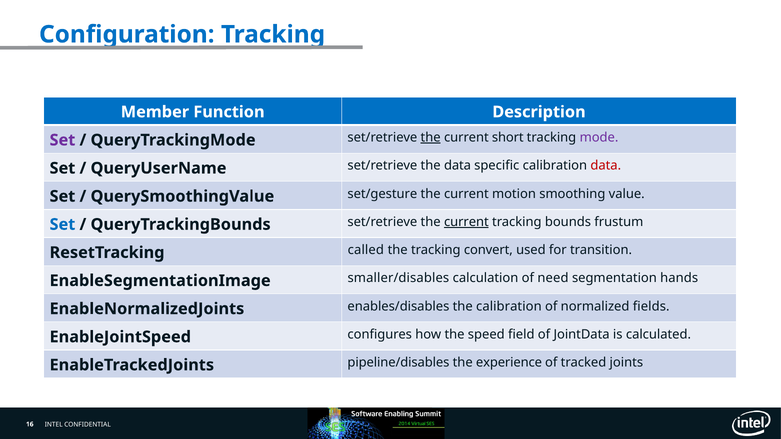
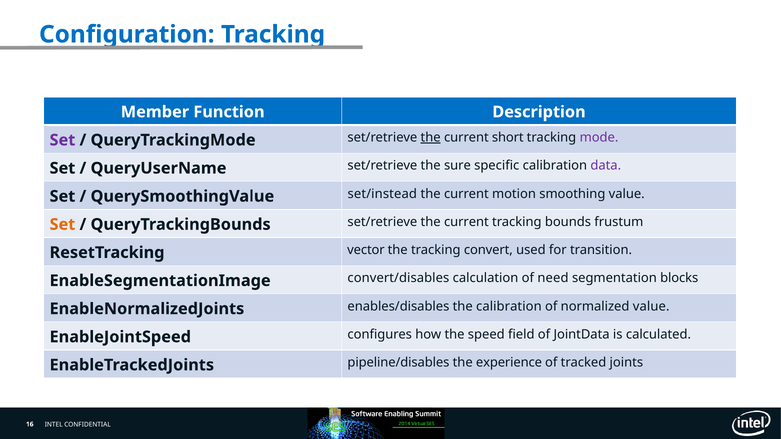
the data: data -> sure (457, 166)
data colour: red -> purple (606, 166)
set/gesture: set/gesture -> set/instead (382, 194)
Set colour: blue -> orange (62, 225)
current underline: present -> none (466, 222)
called: called -> vector (366, 250)
smaller/disables: smaller/disables -> convert/disables (398, 278)
hands: hands -> blocks (679, 278)
normalized fields: fields -> value (651, 306)
